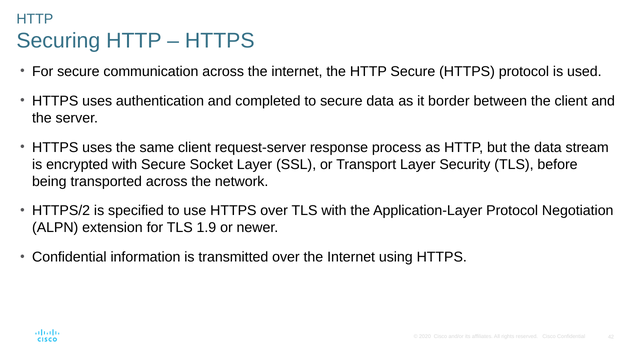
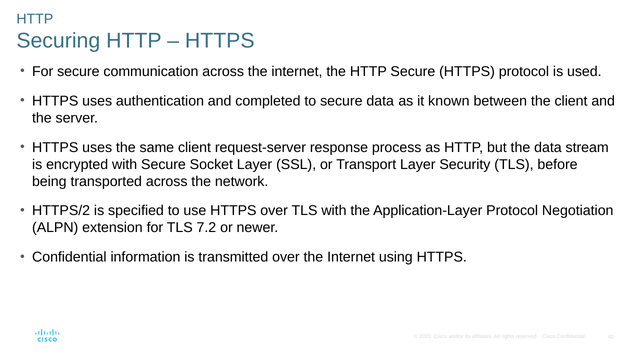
border: border -> known (449, 101)
1.9: 1.9 -> 7.2 (206, 228)
